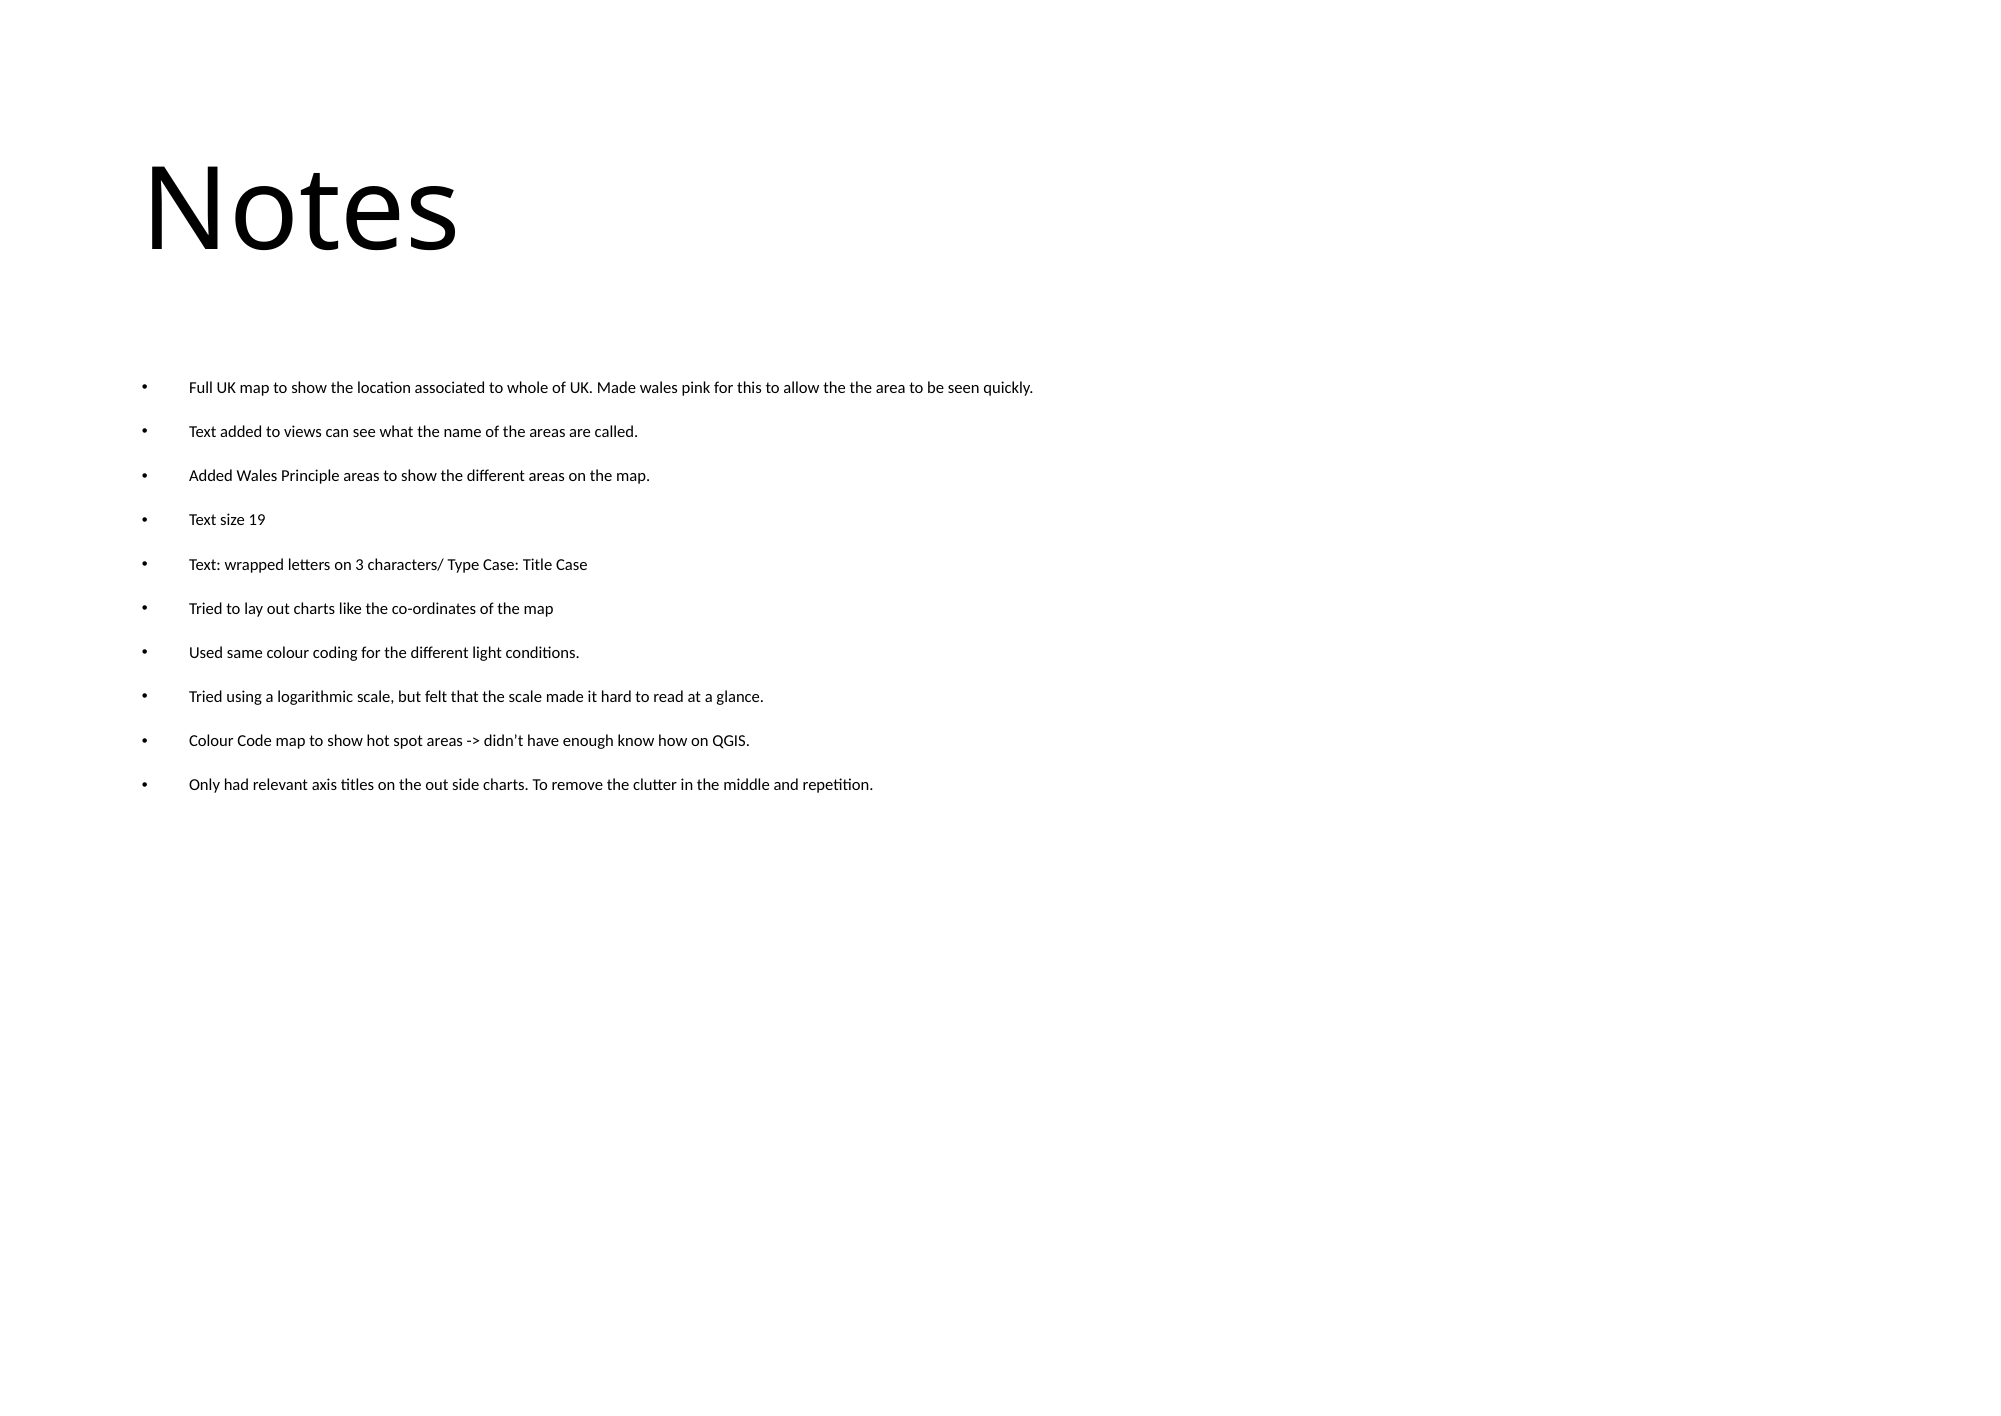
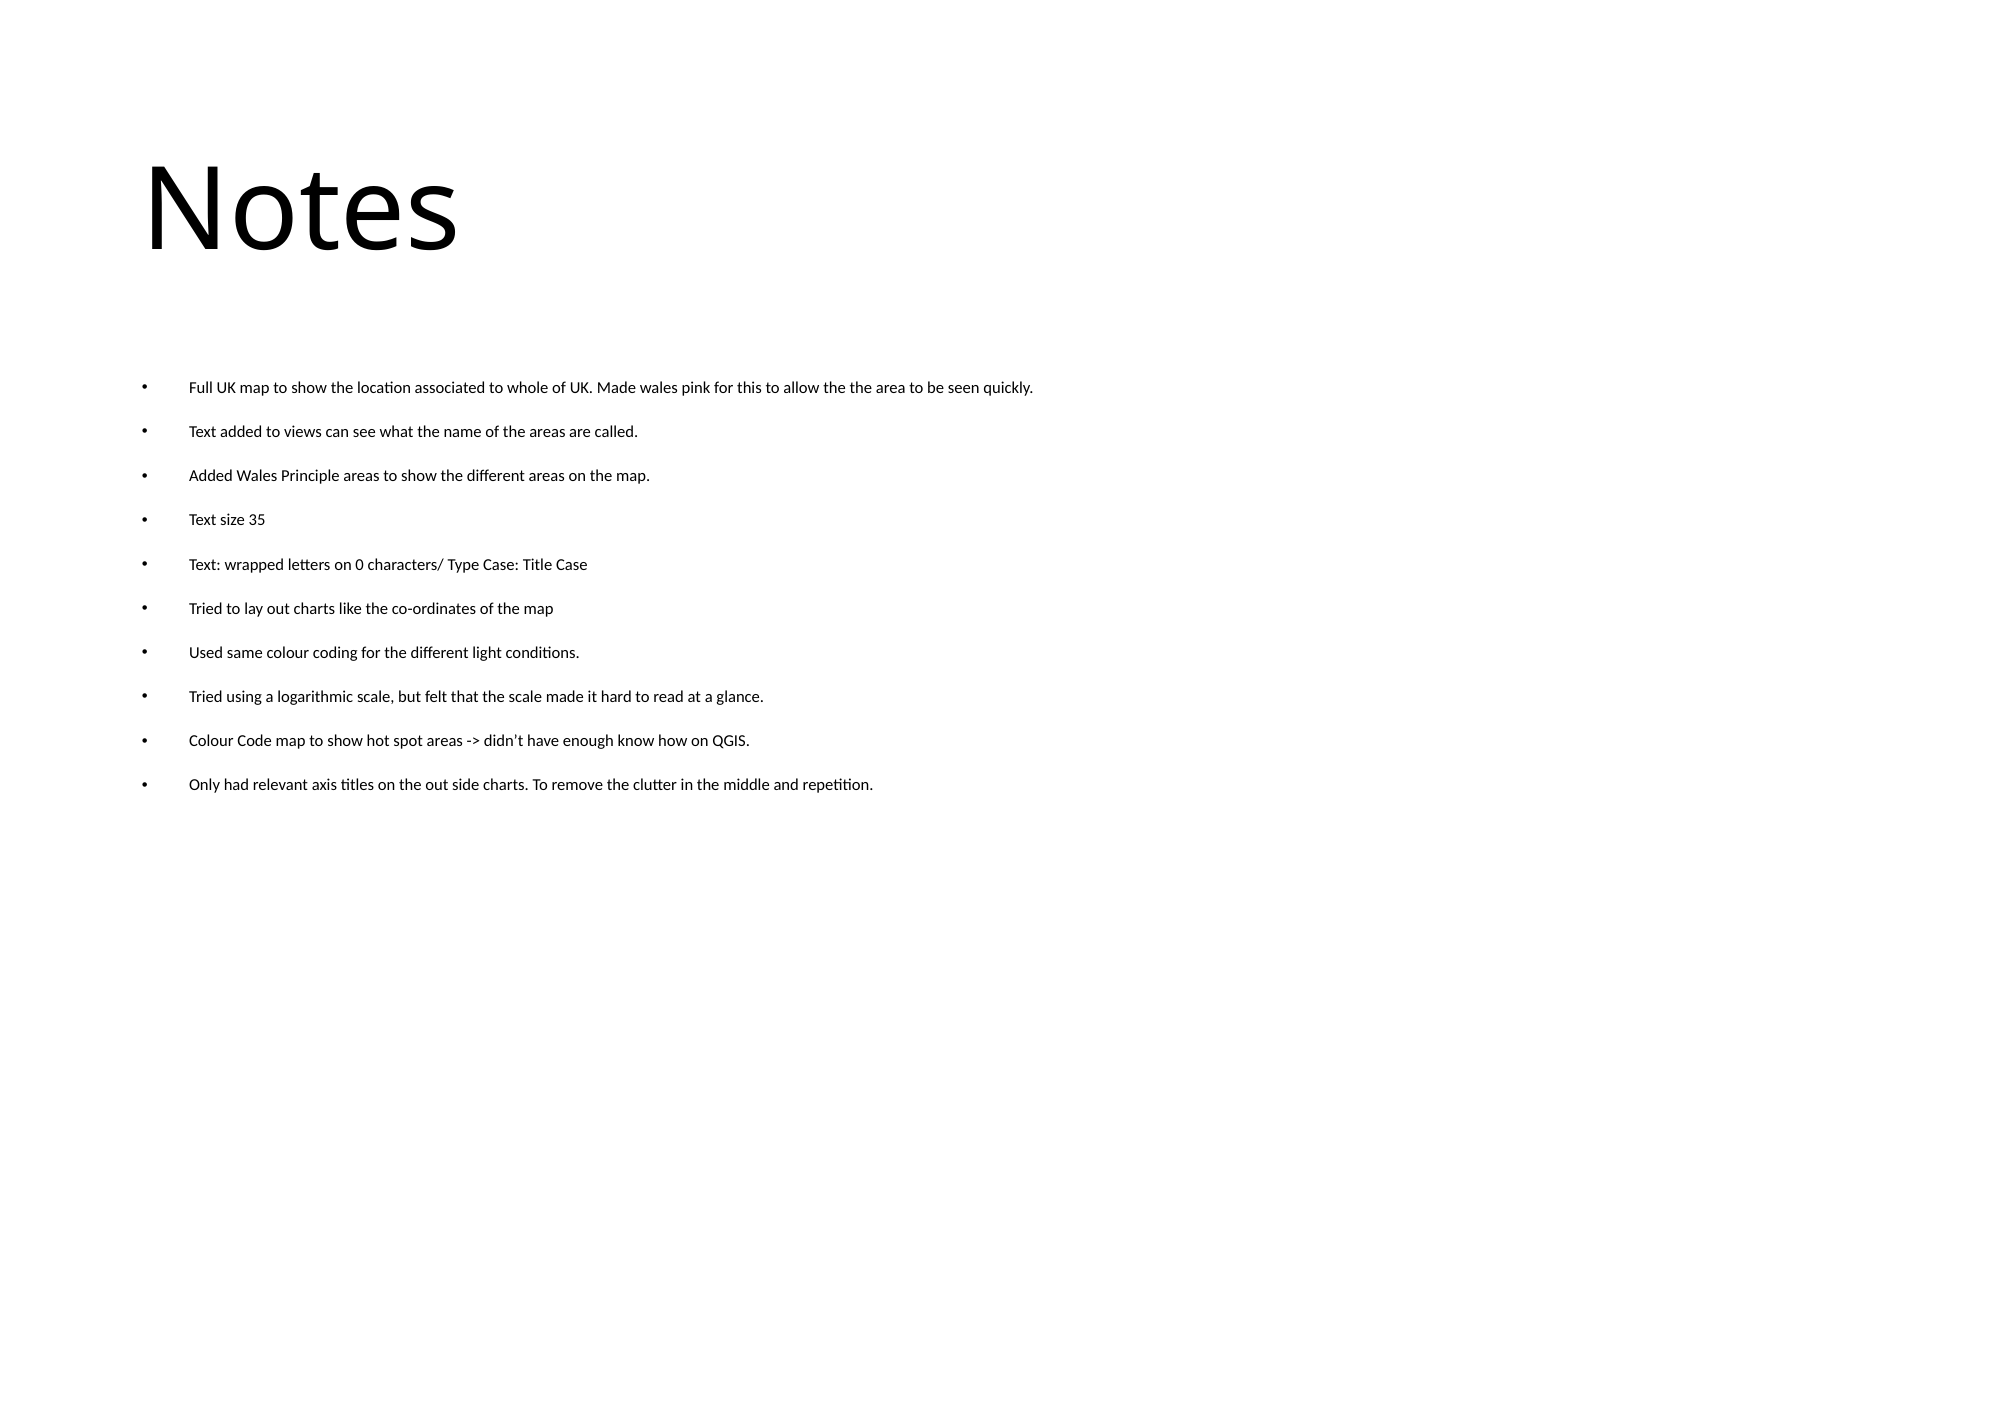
19: 19 -> 35 (257, 520)
3: 3 -> 0 (360, 564)
